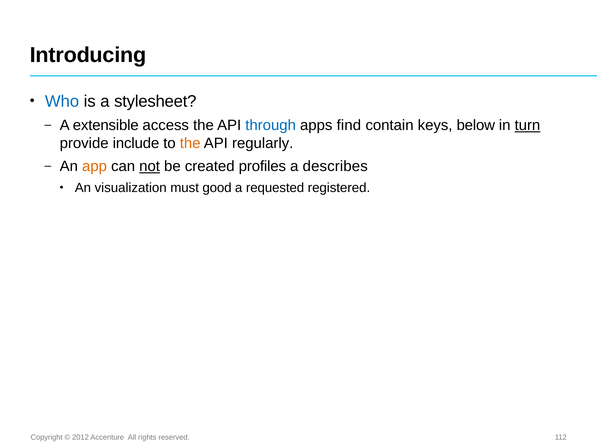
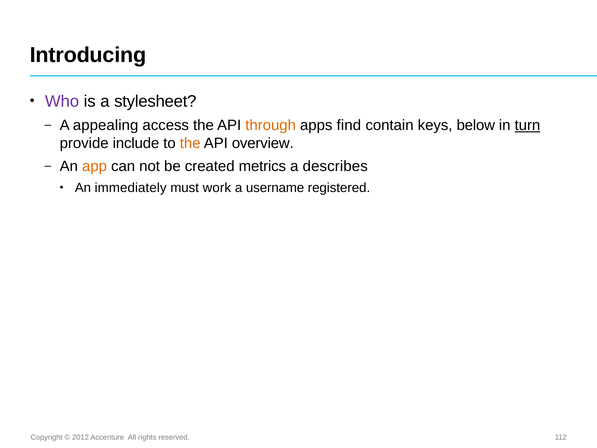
Who colour: blue -> purple (62, 101)
extensible: extensible -> appealing (106, 125)
through colour: blue -> orange (271, 125)
regularly: regularly -> overview (263, 143)
not underline: present -> none (150, 166)
profiles: profiles -> metrics (262, 166)
visualization: visualization -> immediately (131, 188)
good: good -> work (217, 188)
requested: requested -> username (275, 188)
